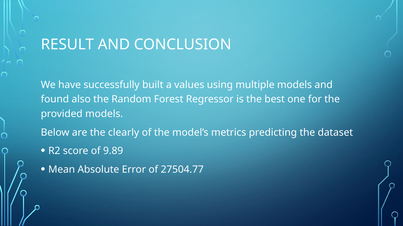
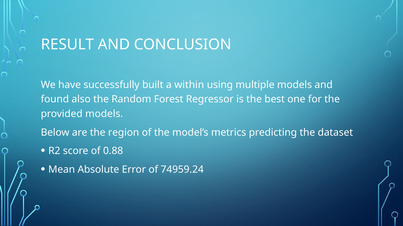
values: values -> within (189, 85)
clearly: clearly -> region (124, 133)
9.89: 9.89 -> 0.88 (113, 151)
27504.77: 27504.77 -> 74959.24 (182, 170)
